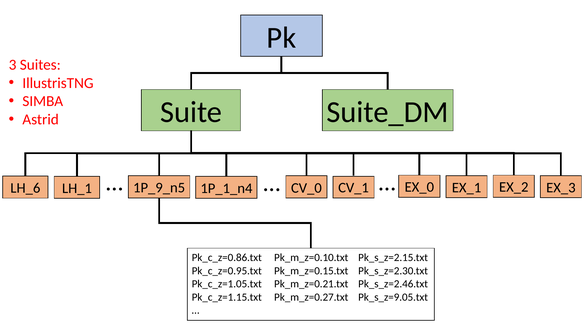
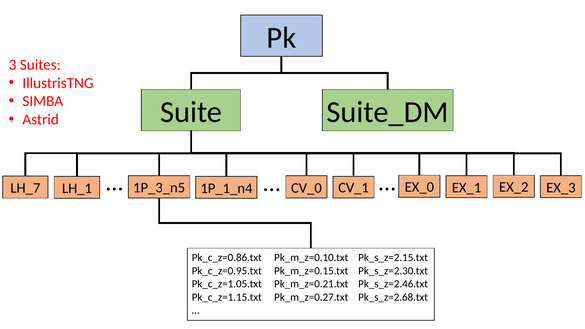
LH_6: LH_6 -> LH_7 (25, 188)
1P_9_n5: 1P_9_n5 -> 1P_3_n5 (159, 188)
Pk_s_z=9.05.txt: Pk_s_z=9.05.txt -> Pk_s_z=2.68.txt (393, 297)
